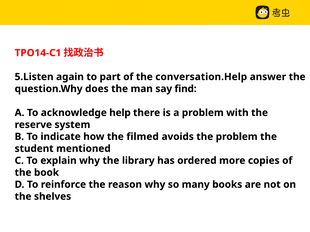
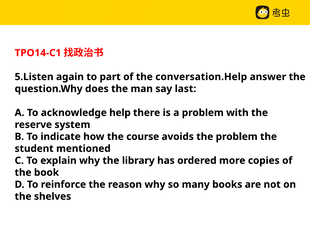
find: find -> last (185, 89)
filmed: filmed -> course (143, 137)
